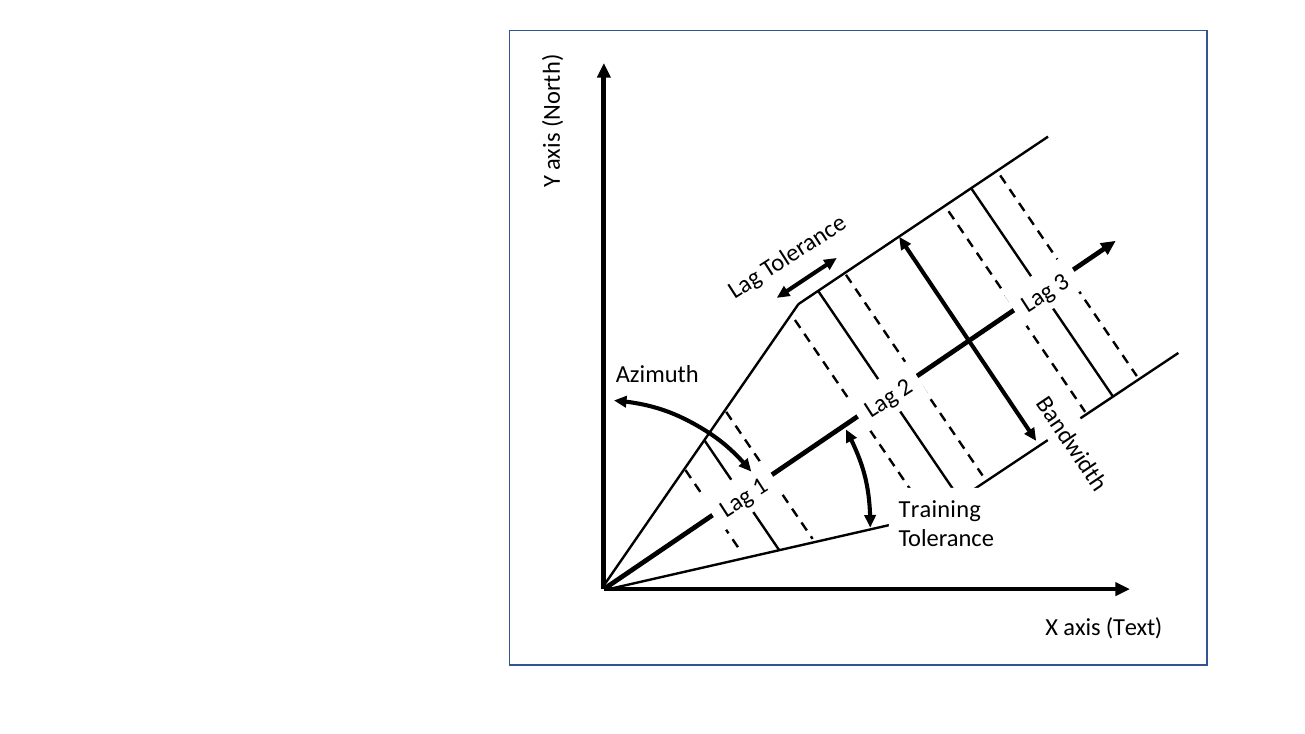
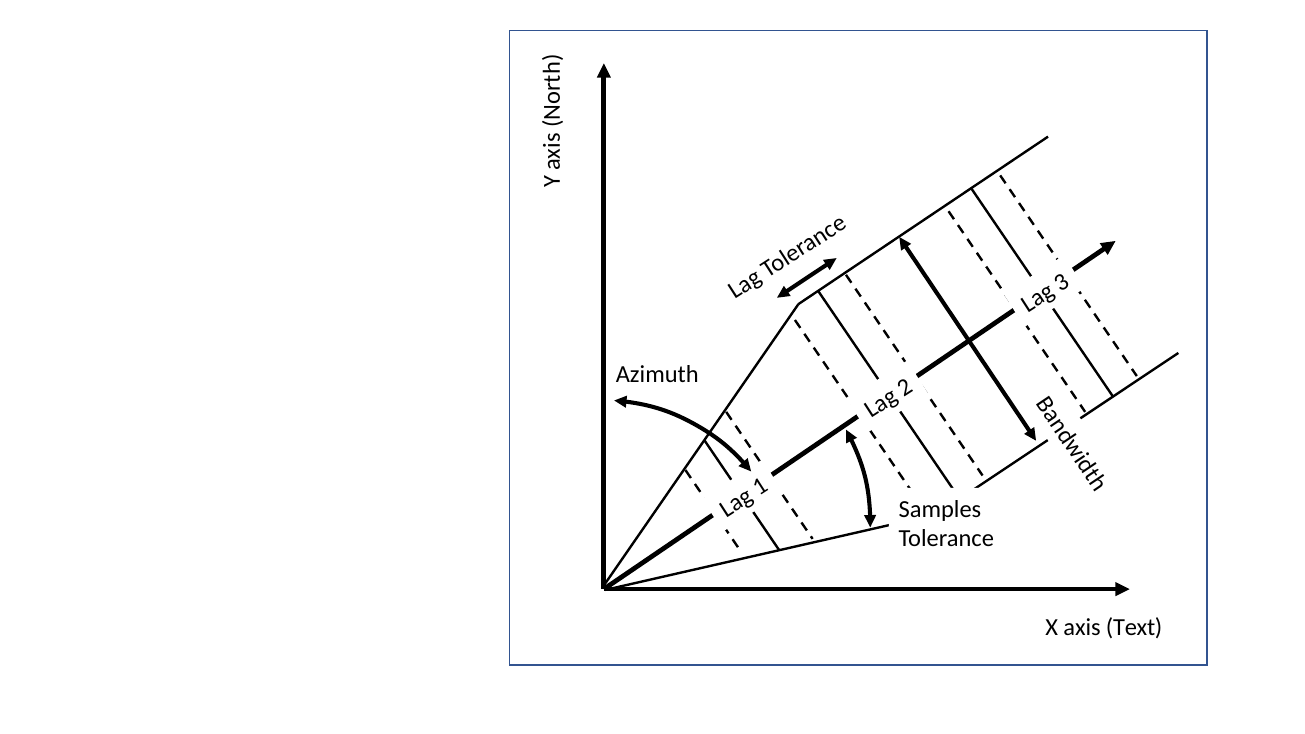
Training: Training -> Samples (940, 509)
